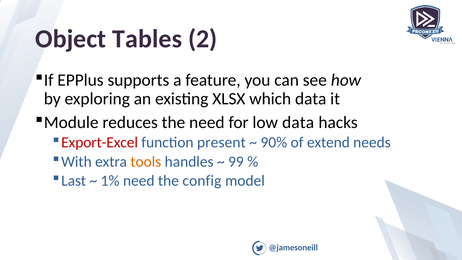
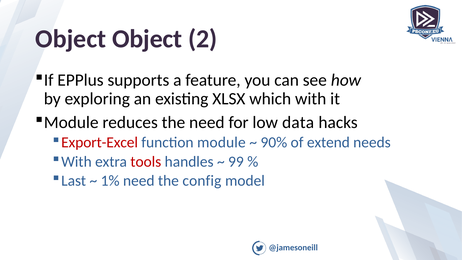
Object Tables: Tables -> Object (147, 39)
which data: data -> with (311, 99)
function present: present -> module (221, 143)
tools colour: orange -> red (146, 162)
